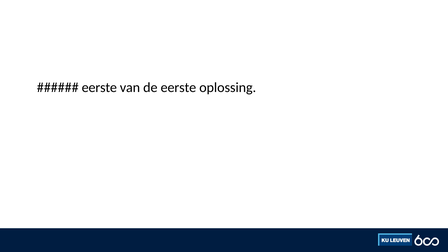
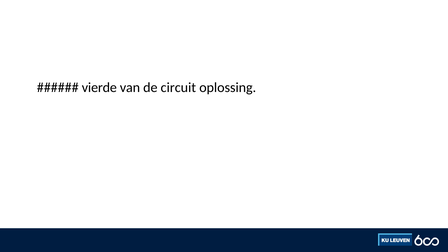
eerste: eerste -> vierde (99, 88)
de eerste: eerste -> circuit (178, 88)
